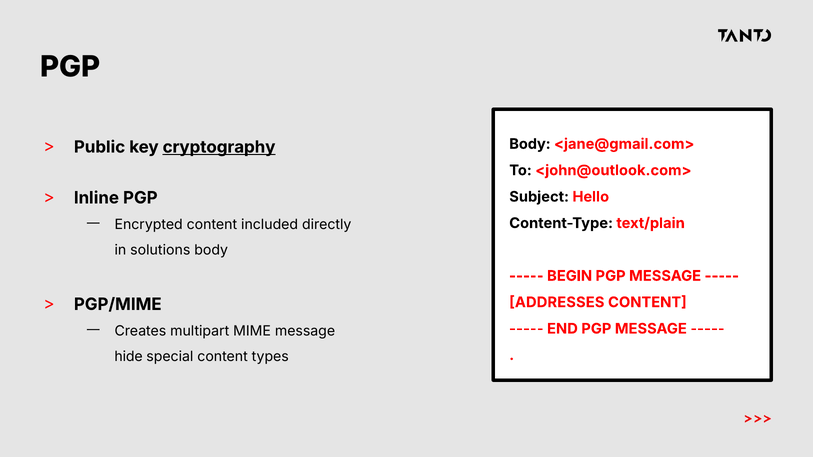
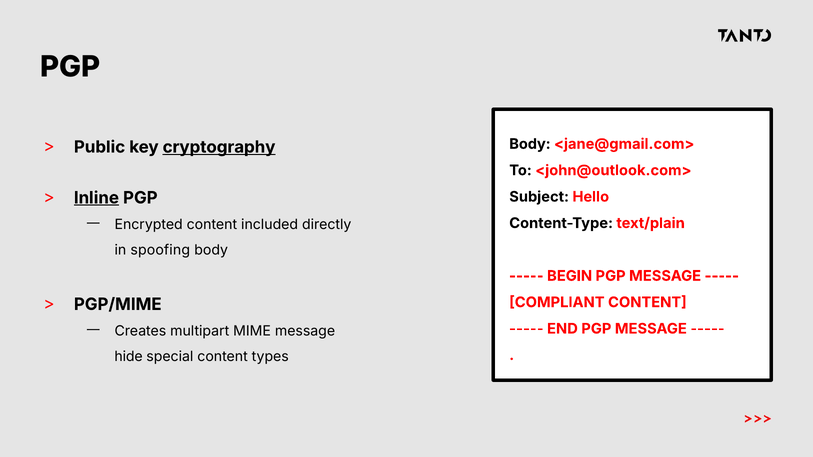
Inline underline: none -> present (96, 198)
solutions: solutions -> spoofing (160, 250)
ADDRESSES: ADDRESSES -> COMPLIANT (557, 303)
